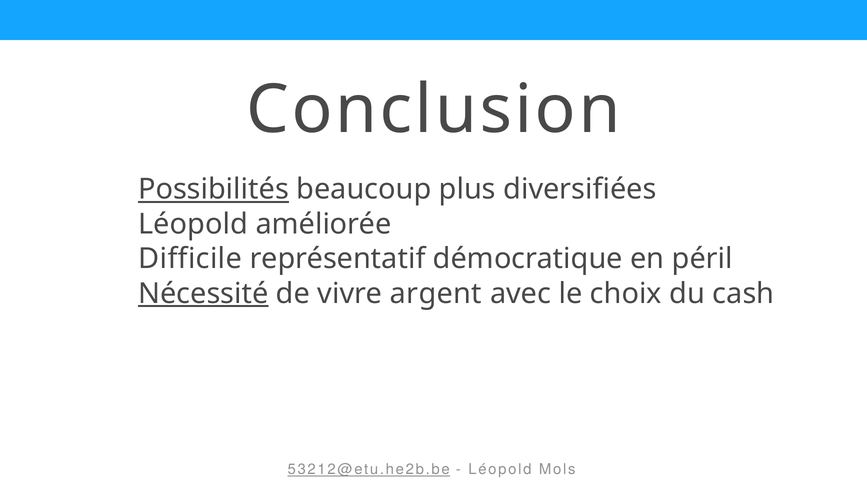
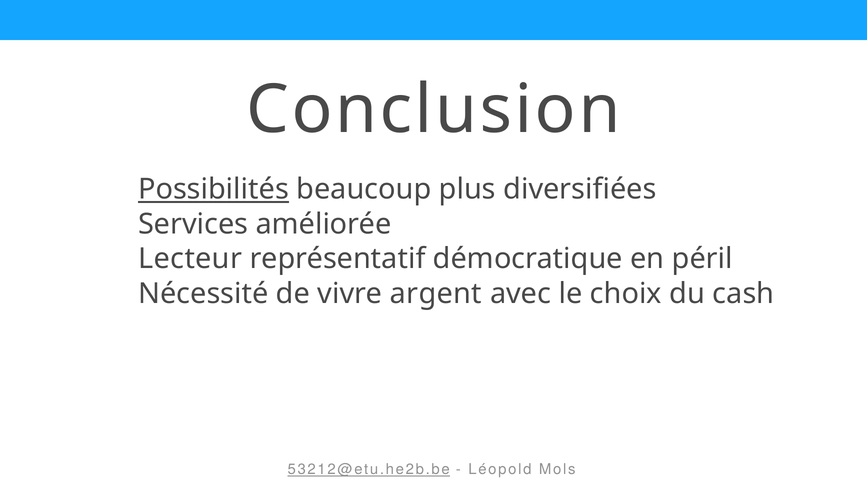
Léopold: Léopold -> Services (193, 224)
Difficile: Difficile -> Lecteur (190, 259)
Nécessité underline: present -> none (203, 294)
